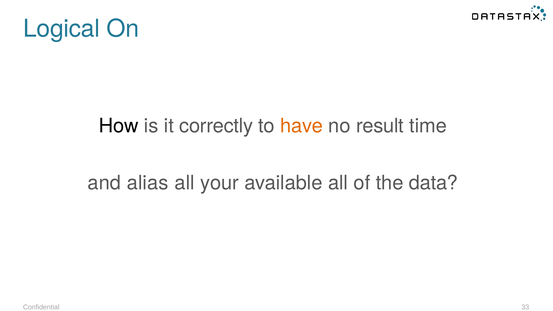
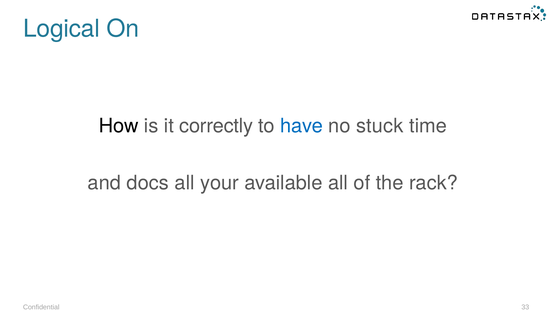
have colour: orange -> blue (302, 126)
result: result -> stuck (380, 126)
alias: alias -> docs (148, 183)
data: data -> rack (433, 183)
